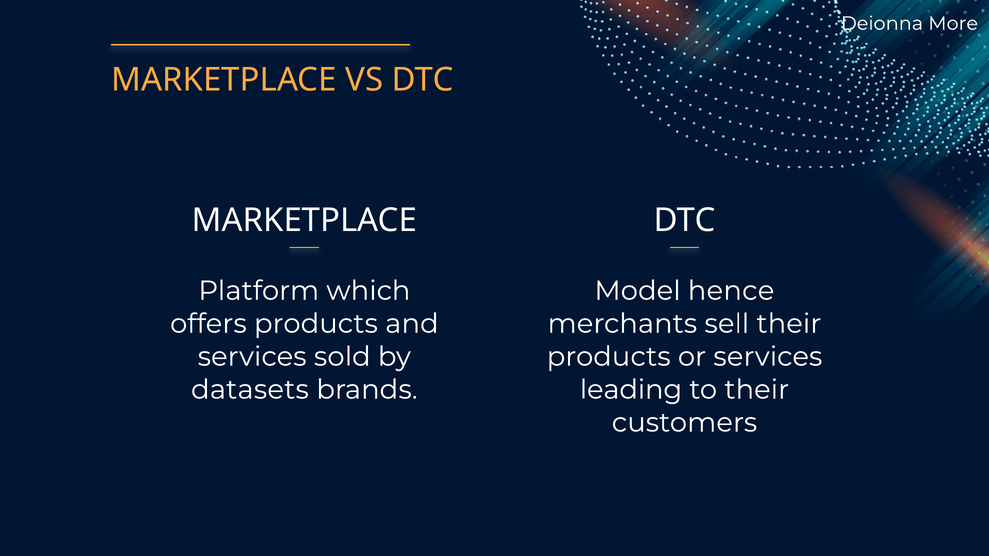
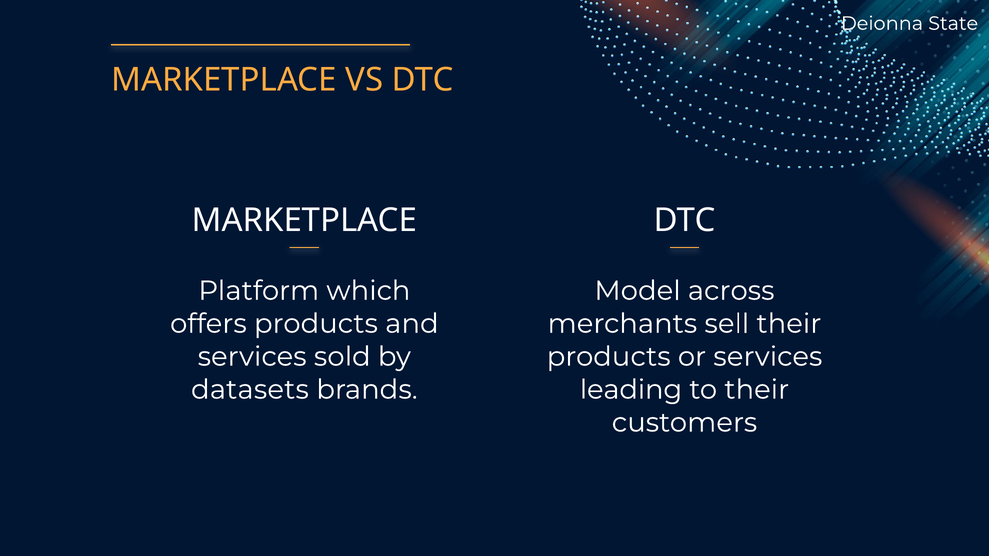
More: More -> State (953, 23)
hence: hence -> across (731, 291)
